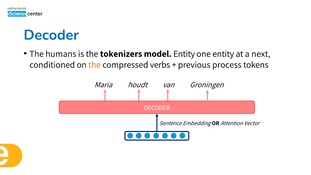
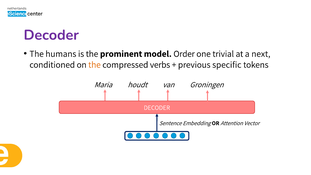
Decoder colour: blue -> purple (51, 35)
tokenizers: tokenizers -> prominent (121, 54)
model Entity: Entity -> Order (184, 54)
one entity: entity -> trivial (223, 54)
process: process -> specific (227, 65)
